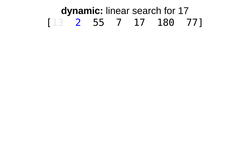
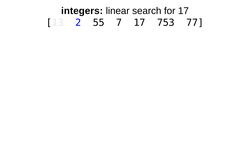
dynamic: dynamic -> integers (82, 11)
180: 180 -> 753 (166, 23)
